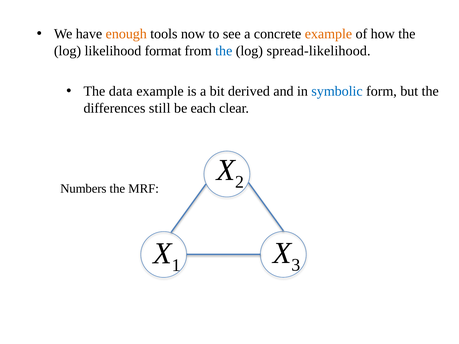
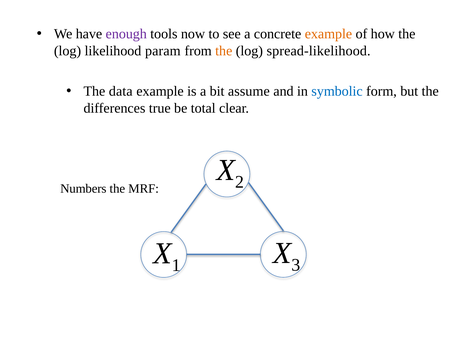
enough colour: orange -> purple (126, 34)
format: format -> param (163, 51)
the colour: blue -> orange (224, 51)
derived: derived -> assume (249, 91)
still: still -> true (160, 108)
each: each -> total (203, 108)
